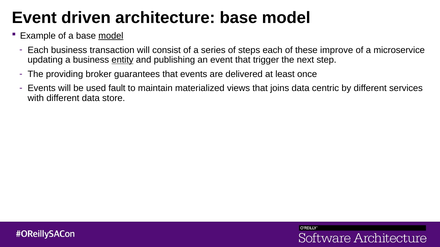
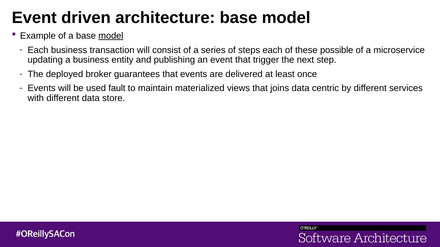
improve: improve -> possible (337, 50)
entity underline: present -> none (123, 60)
providing: providing -> deployed (65, 74)
